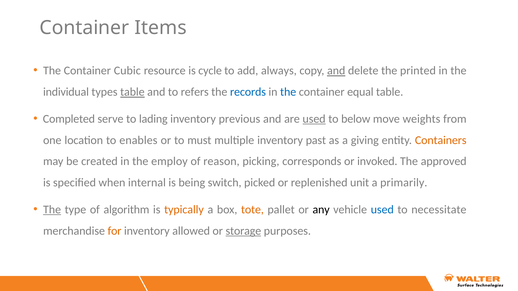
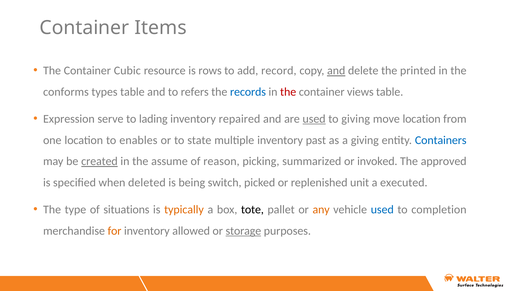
cycle: cycle -> rows (210, 71)
always: always -> record (279, 71)
individual: individual -> conforms (66, 92)
table underline: present -> none (132, 92)
the colour: blue -> red (288, 92)
equal: equal -> views (360, 92)
Completed: Completed -> Expression (69, 119)
previous: previous -> repaired (239, 119)
to below: below -> giving (356, 119)
move weights: weights -> location (422, 119)
must: must -> state (199, 140)
Containers colour: orange -> blue (441, 140)
created underline: none -> present (99, 162)
employ: employ -> assume (170, 162)
corresponds: corresponds -> summarized (312, 162)
internal: internal -> deleted (147, 183)
primarily: primarily -> executed (404, 183)
The underline: present -> none (52, 210)
algorithm: algorithm -> situations (126, 210)
tote colour: orange -> black (252, 210)
any colour: black -> orange (321, 210)
necessitate: necessitate -> completion (439, 210)
